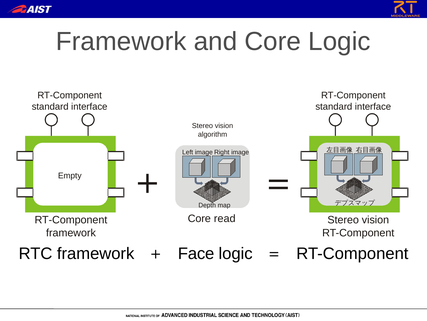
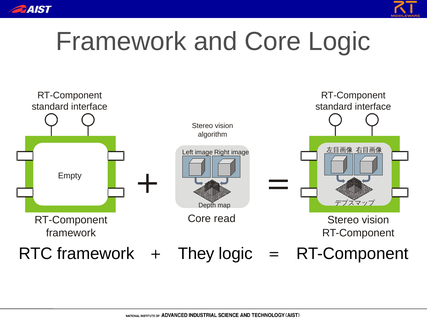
Face: Face -> They (196, 253)
